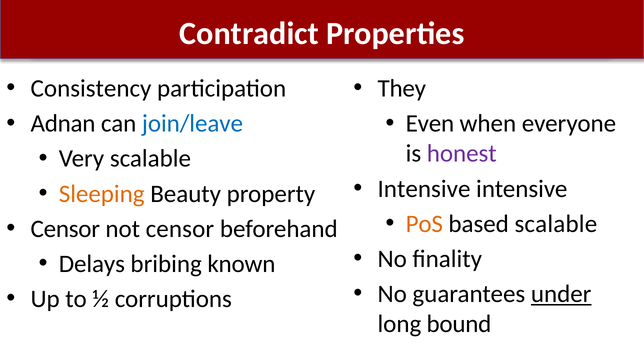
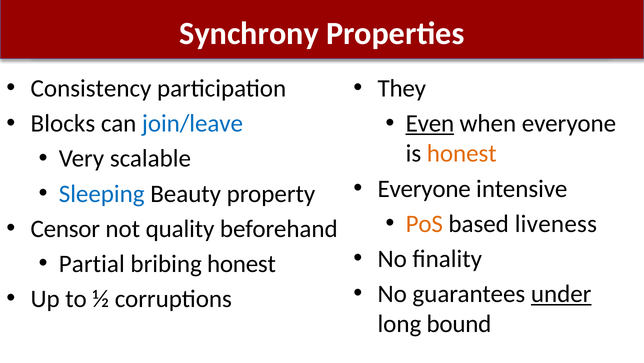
Contradict: Contradict -> Synchrony (249, 34)
Adnan: Adnan -> Blocks (63, 123)
Even underline: none -> present (430, 123)
honest colour: purple -> orange (462, 153)
Intensive: Intensive -> Everyone (424, 188)
Sleeping colour: orange -> blue (102, 193)
based scalable: scalable -> liveness (556, 223)
not censor: censor -> quality (180, 228)
Delays: Delays -> Partial (92, 263)
bribing known: known -> honest (241, 263)
